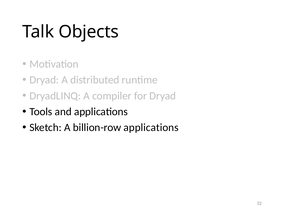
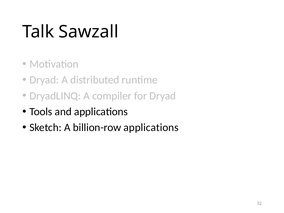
Objects: Objects -> Sawzall (89, 32)
